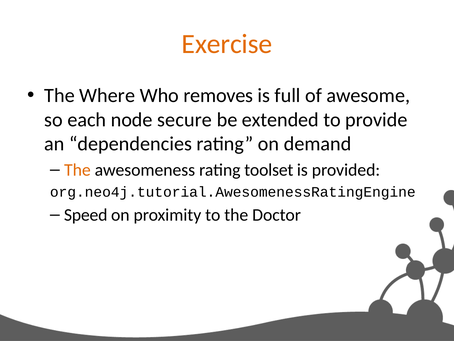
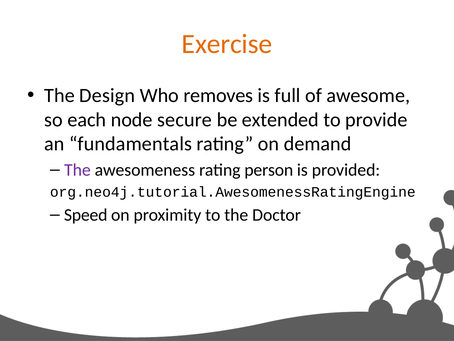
Where: Where -> Design (107, 95)
dependencies: dependencies -> fundamentals (131, 144)
The colour: orange -> purple (77, 170)
toolset: toolset -> person (269, 170)
